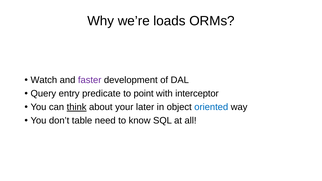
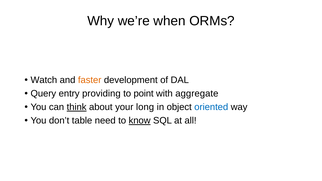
loads: loads -> when (170, 21)
faster colour: purple -> orange (90, 80)
predicate: predicate -> providing (101, 94)
interceptor: interceptor -> aggregate (197, 94)
later: later -> long (145, 107)
know underline: none -> present (140, 121)
